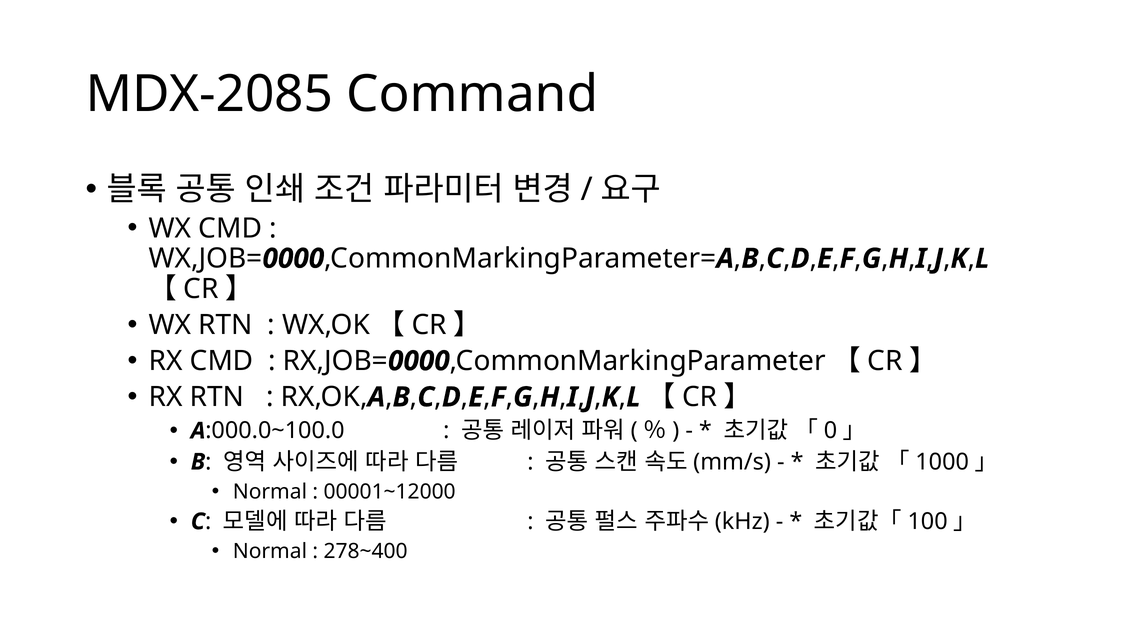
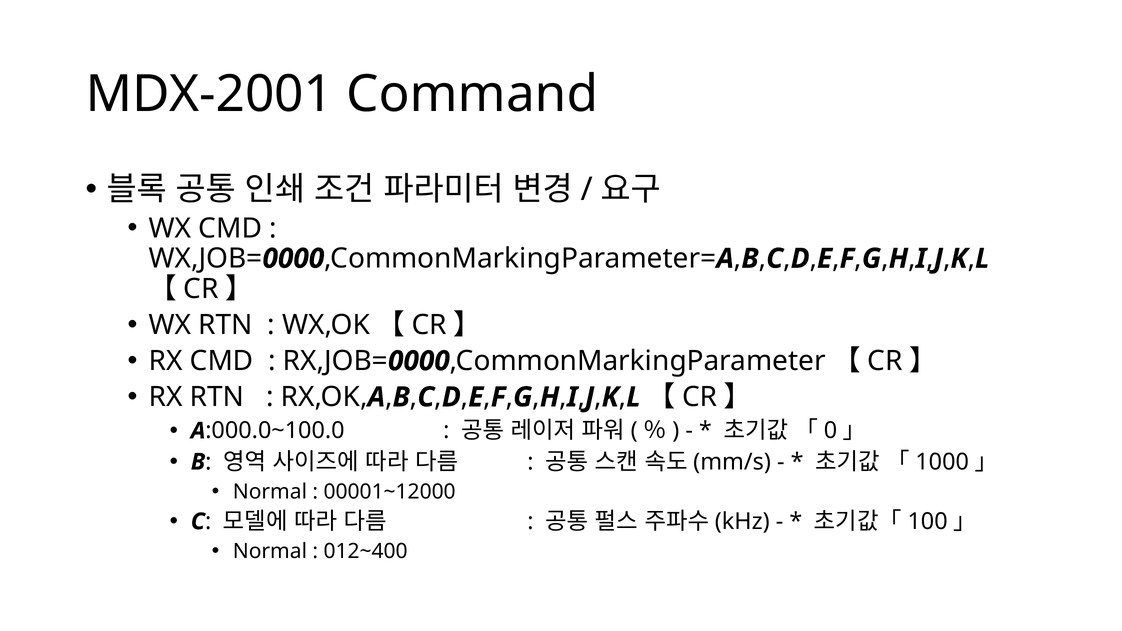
MDX-2085: MDX-2085 -> MDX-2001 (209, 94)
278~400: 278~400 -> 012~400 (366, 551)
